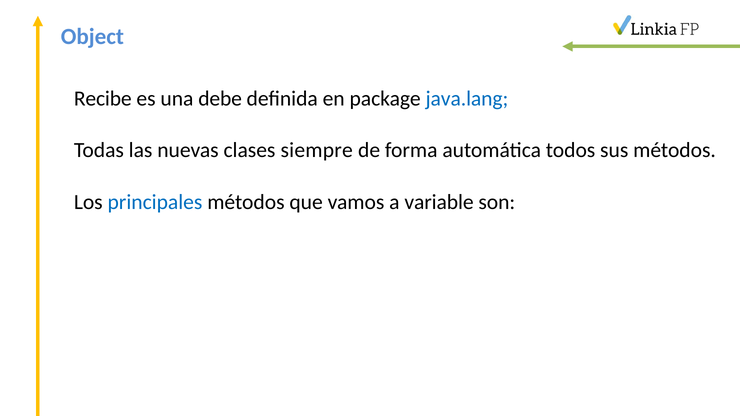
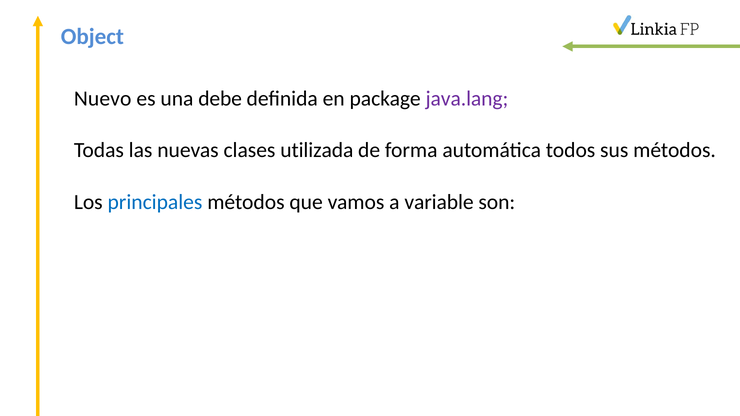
Recibe: Recibe -> Nuevo (103, 99)
java.lang colour: blue -> purple (467, 99)
siempre: siempre -> utilizada (317, 150)
